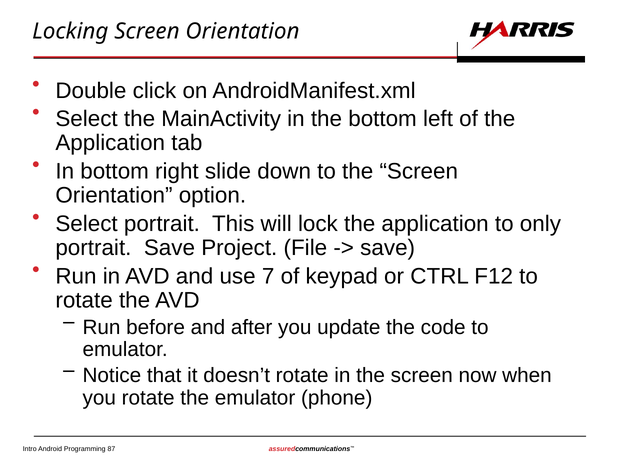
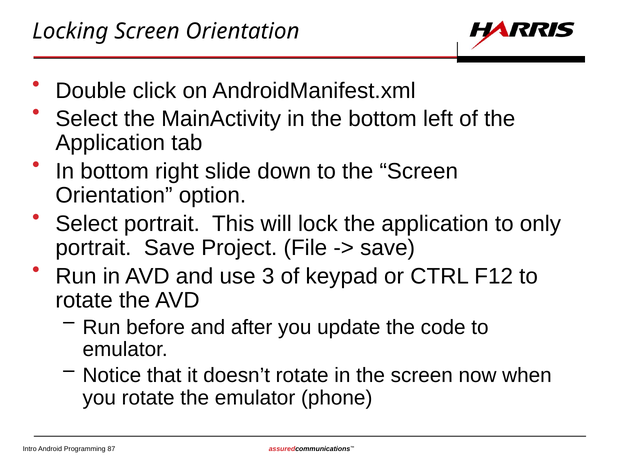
7: 7 -> 3 (268, 276)
